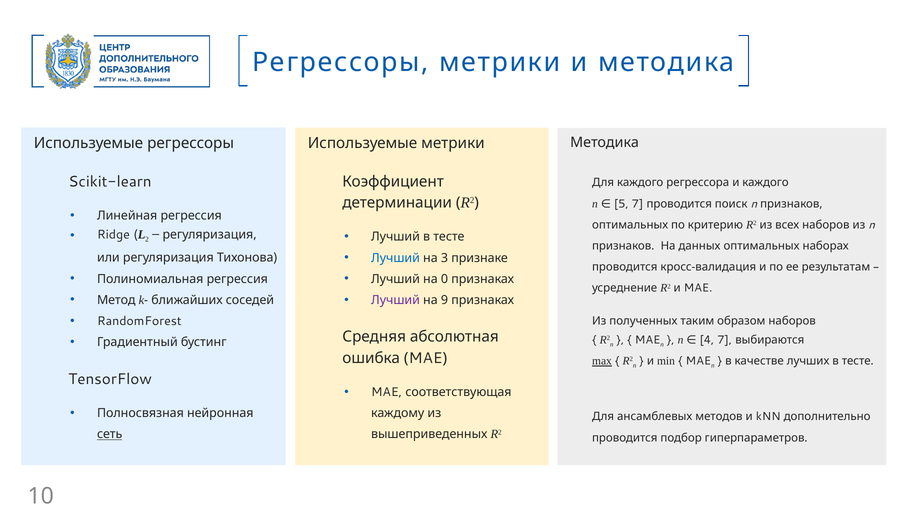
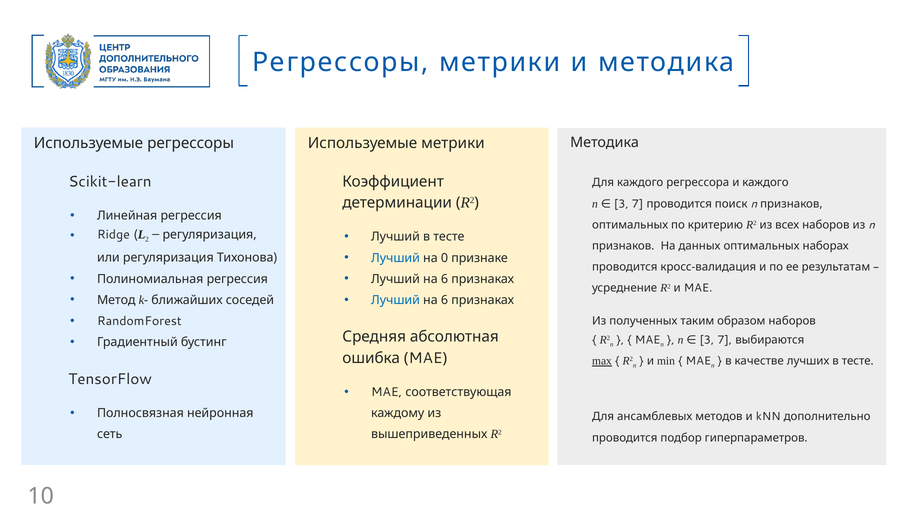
5: 5 -> 3 (621, 204)
3: 3 -> 0 (444, 258)
0: 0 -> 6 (444, 279)
Лучший colour: purple -> blue (396, 300)
9: 9 -> 6 (444, 300)
4: 4 -> 3 (707, 340)
сеть underline: present -> none (110, 434)
